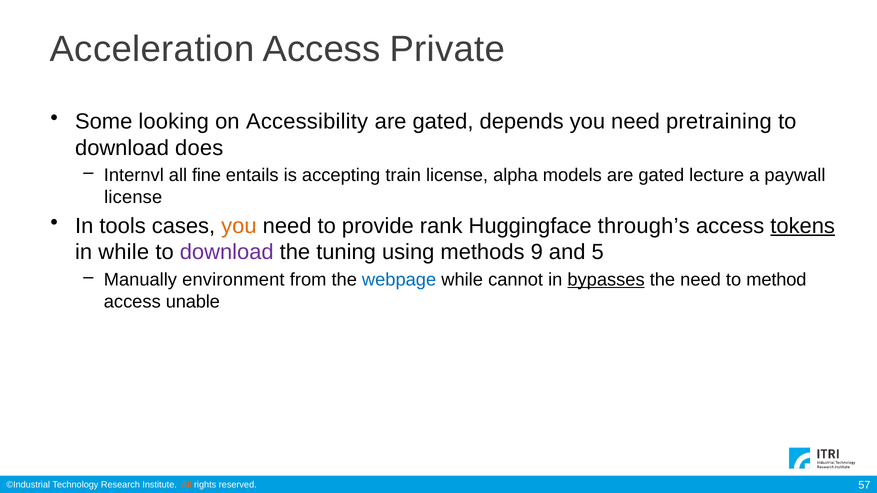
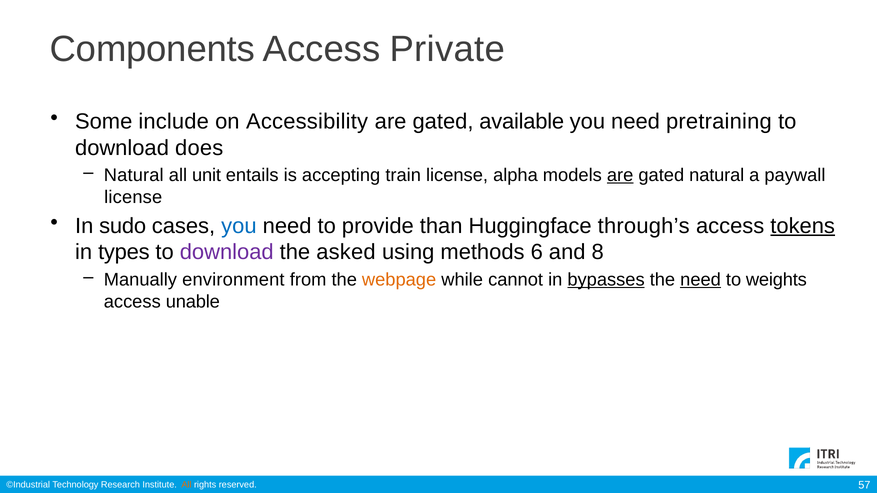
Acceleration: Acceleration -> Components (152, 49)
looking: looking -> include (174, 122)
depends: depends -> available (522, 122)
Internvl: Internvl -> Natural (134, 175)
fine: fine -> unit (207, 175)
are underline: none -> present (620, 175)
gated lecture: lecture -> natural (717, 175)
tools: tools -> sudo (123, 226)
you colour: orange -> blue (239, 226)
rank: rank -> than (441, 226)
in while: while -> types (124, 252)
tuning: tuning -> asked (346, 252)
9: 9 -> 6 (537, 252)
5: 5 -> 8 (598, 252)
webpage colour: blue -> orange (399, 280)
need underline: none -> present (701, 280)
method: method -> weights (776, 280)
